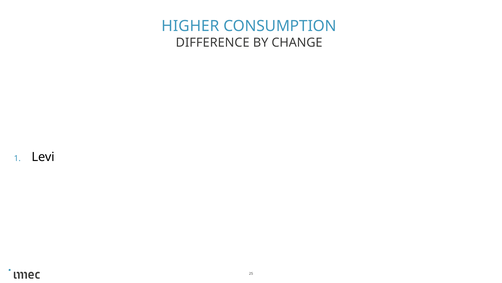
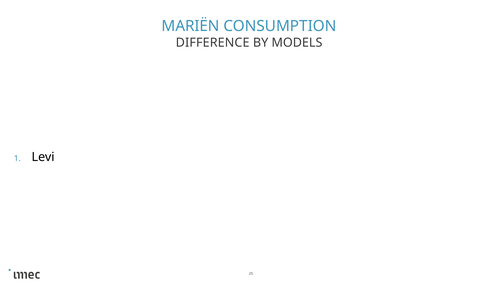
HIGHER: HIGHER -> MARIËN (191, 26)
CHANGE: CHANGE -> MODELS (297, 43)
